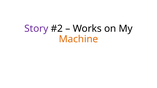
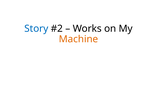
Story colour: purple -> blue (36, 29)
